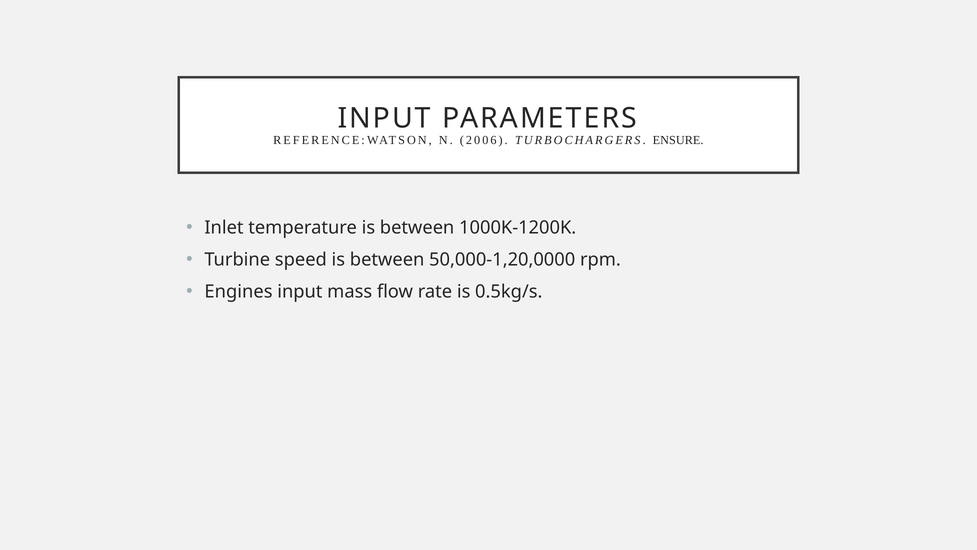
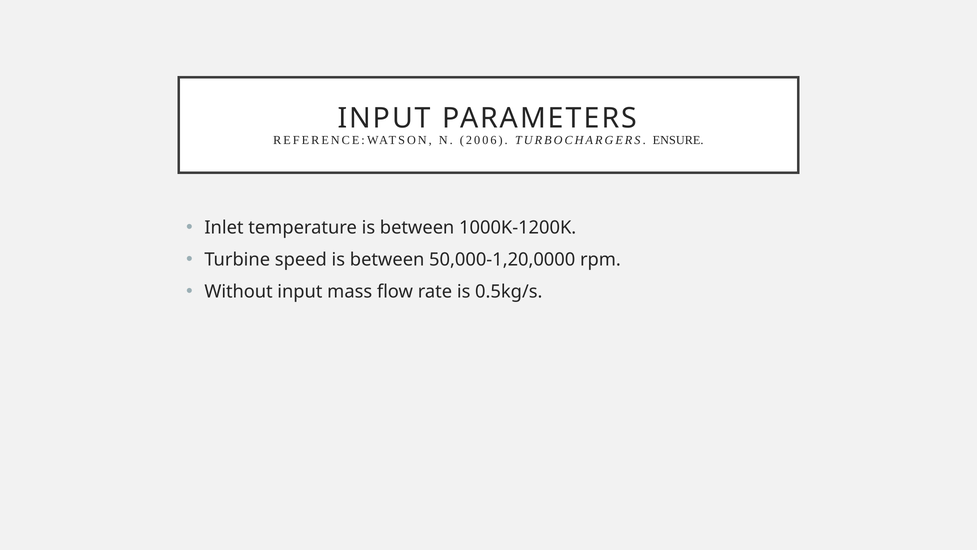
Engines: Engines -> Without (239, 292)
